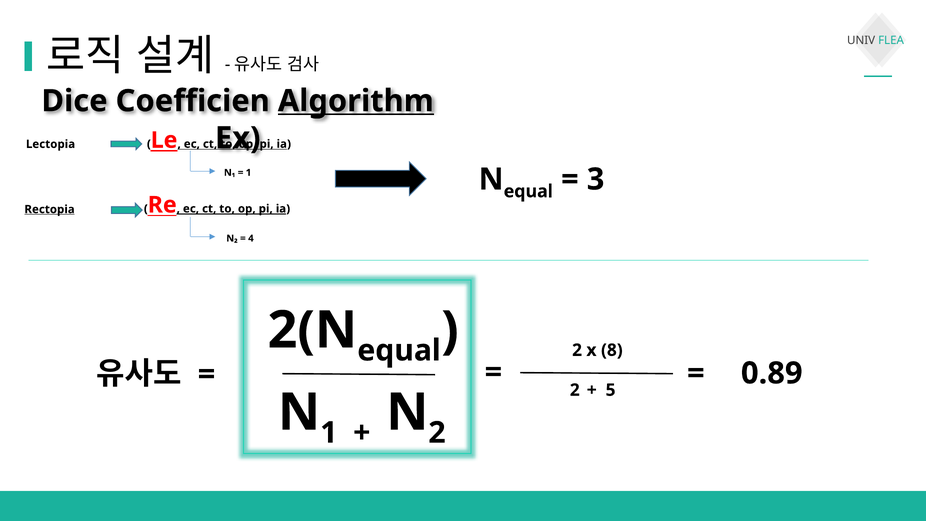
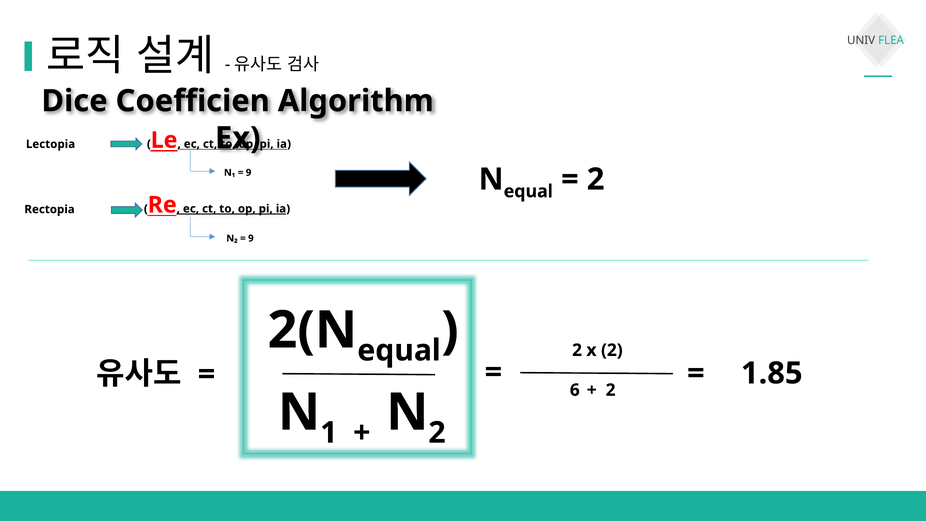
Algorithm underline: present -> none (356, 101)
1: 1 -> 9 (249, 173)
3: 3 -> 2 (596, 179)
Rectopia underline: present -> none (50, 209)
4: 4 -> 9 (251, 238)
x 8: 8 -> 2 (612, 350)
2: 2 -> 6 (575, 390)
5: 5 -> 2 (611, 390)
0.89: 0.89 -> 1.85 (772, 373)
